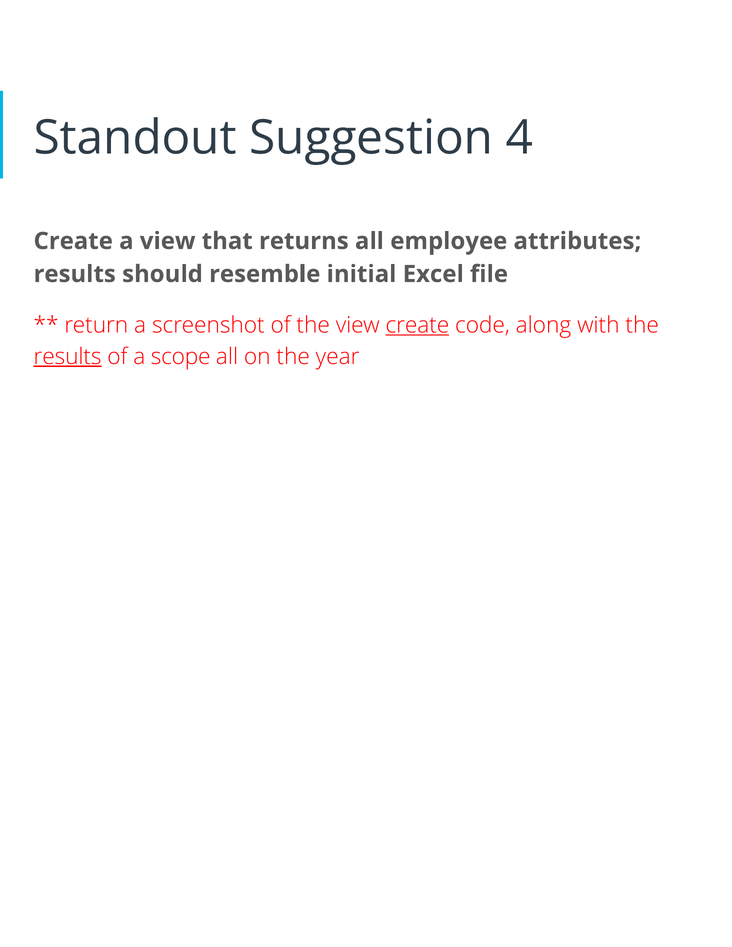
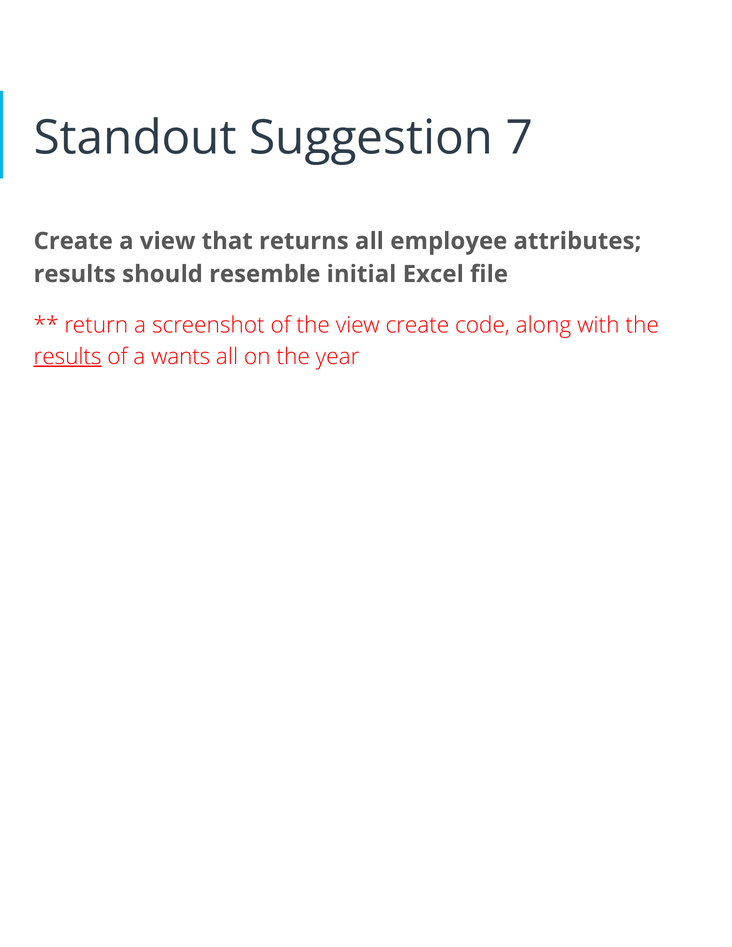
4: 4 -> 7 (519, 138)
create underline: present -> none (417, 325)
scope: scope -> wants (181, 357)
